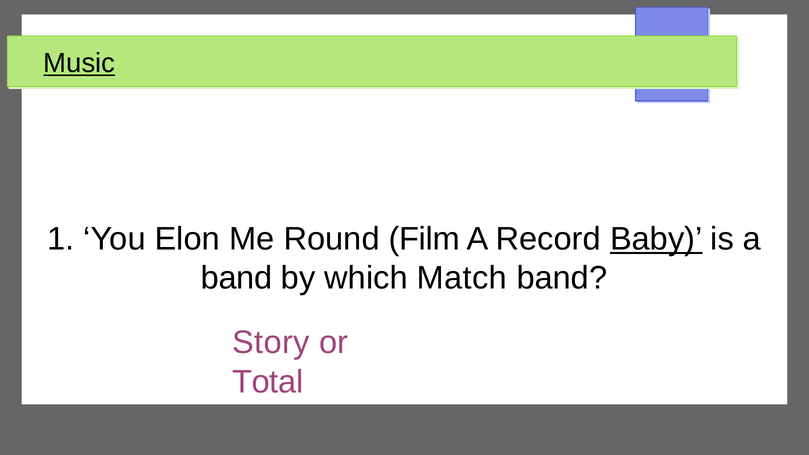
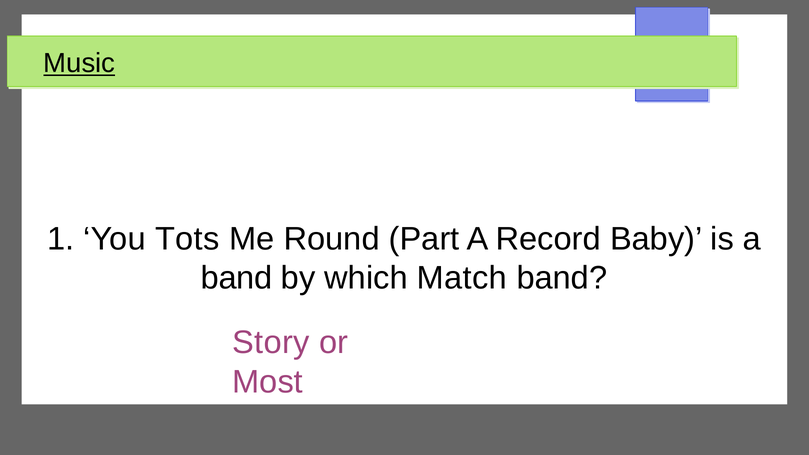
Elon: Elon -> Tots (187, 239)
Film: Film -> Part (424, 239)
Baby underline: present -> none (656, 239)
Total: Total -> Most (268, 382)
